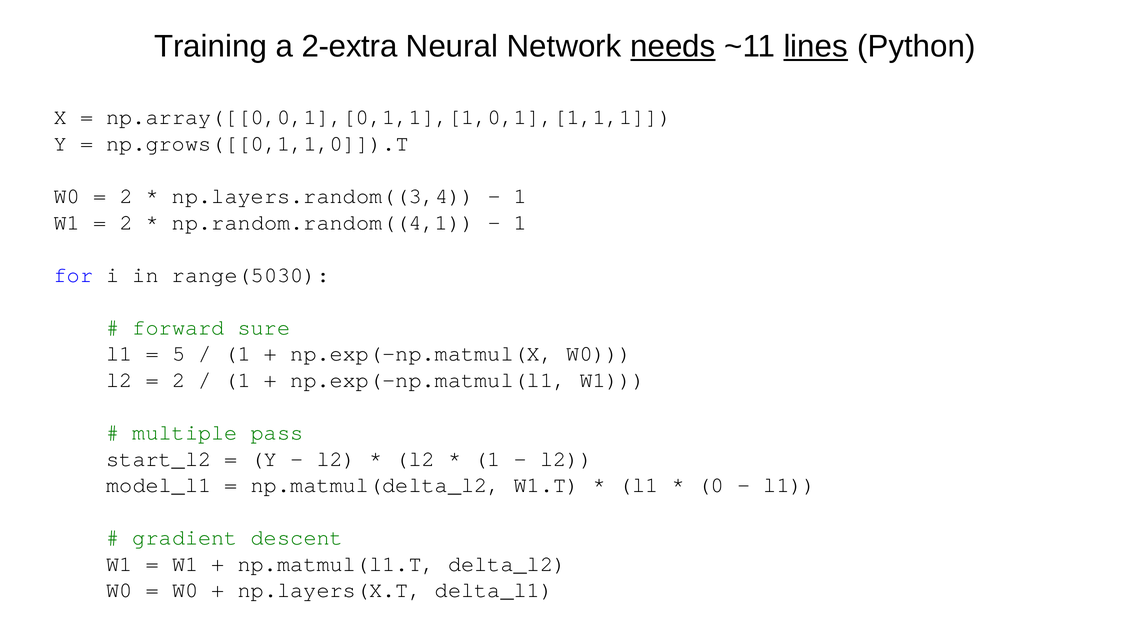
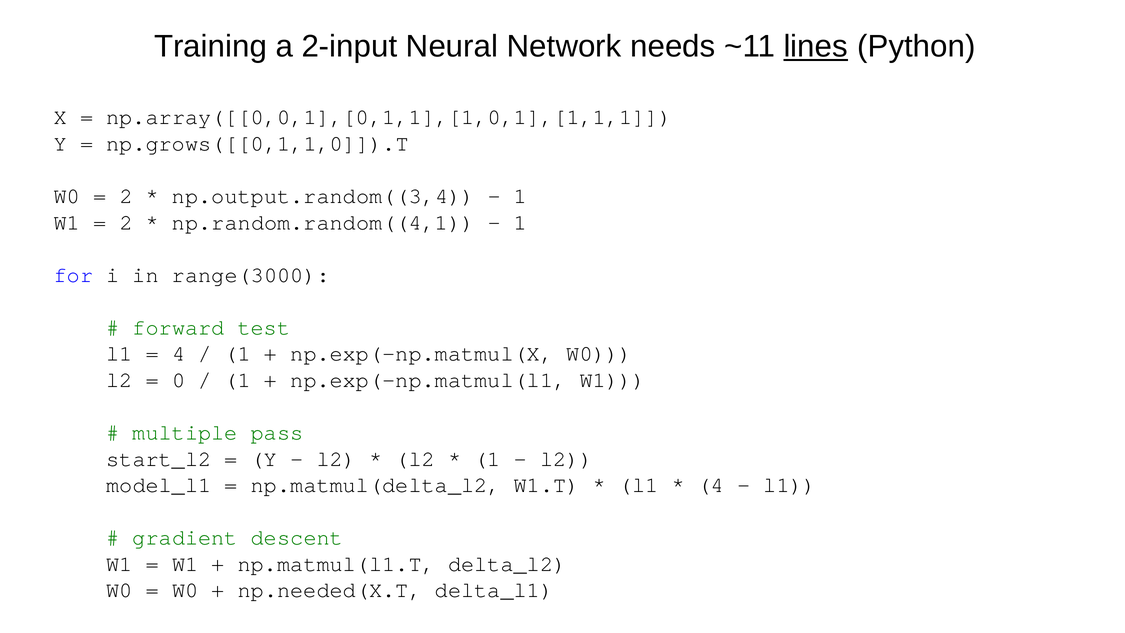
2-extra: 2-extra -> 2-input (349, 47)
needs underline: present -> none (673, 47)
np.layers.random((3,4: np.layers.random((3,4 -> np.output.random((3,4 (323, 196)
range(5030: range(5030 -> range(3000 (251, 275)
sure: sure -> test (264, 327)
5: 5 -> 4 (179, 354)
2: 2 -> 0 (179, 380)
0: 0 -> 4 (711, 485)
np.layers(X.T: np.layers(X.T -> np.needed(X.T (330, 590)
